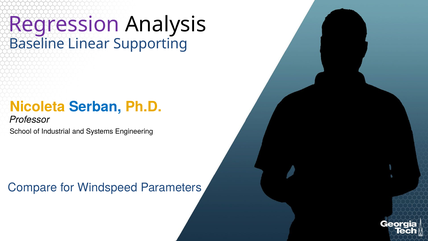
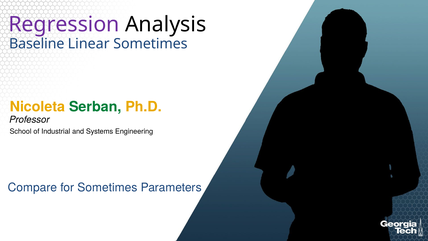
Linear Supporting: Supporting -> Sometimes (150, 44)
Serban colour: blue -> green (95, 107)
for Windspeed: Windspeed -> Sometimes (107, 187)
